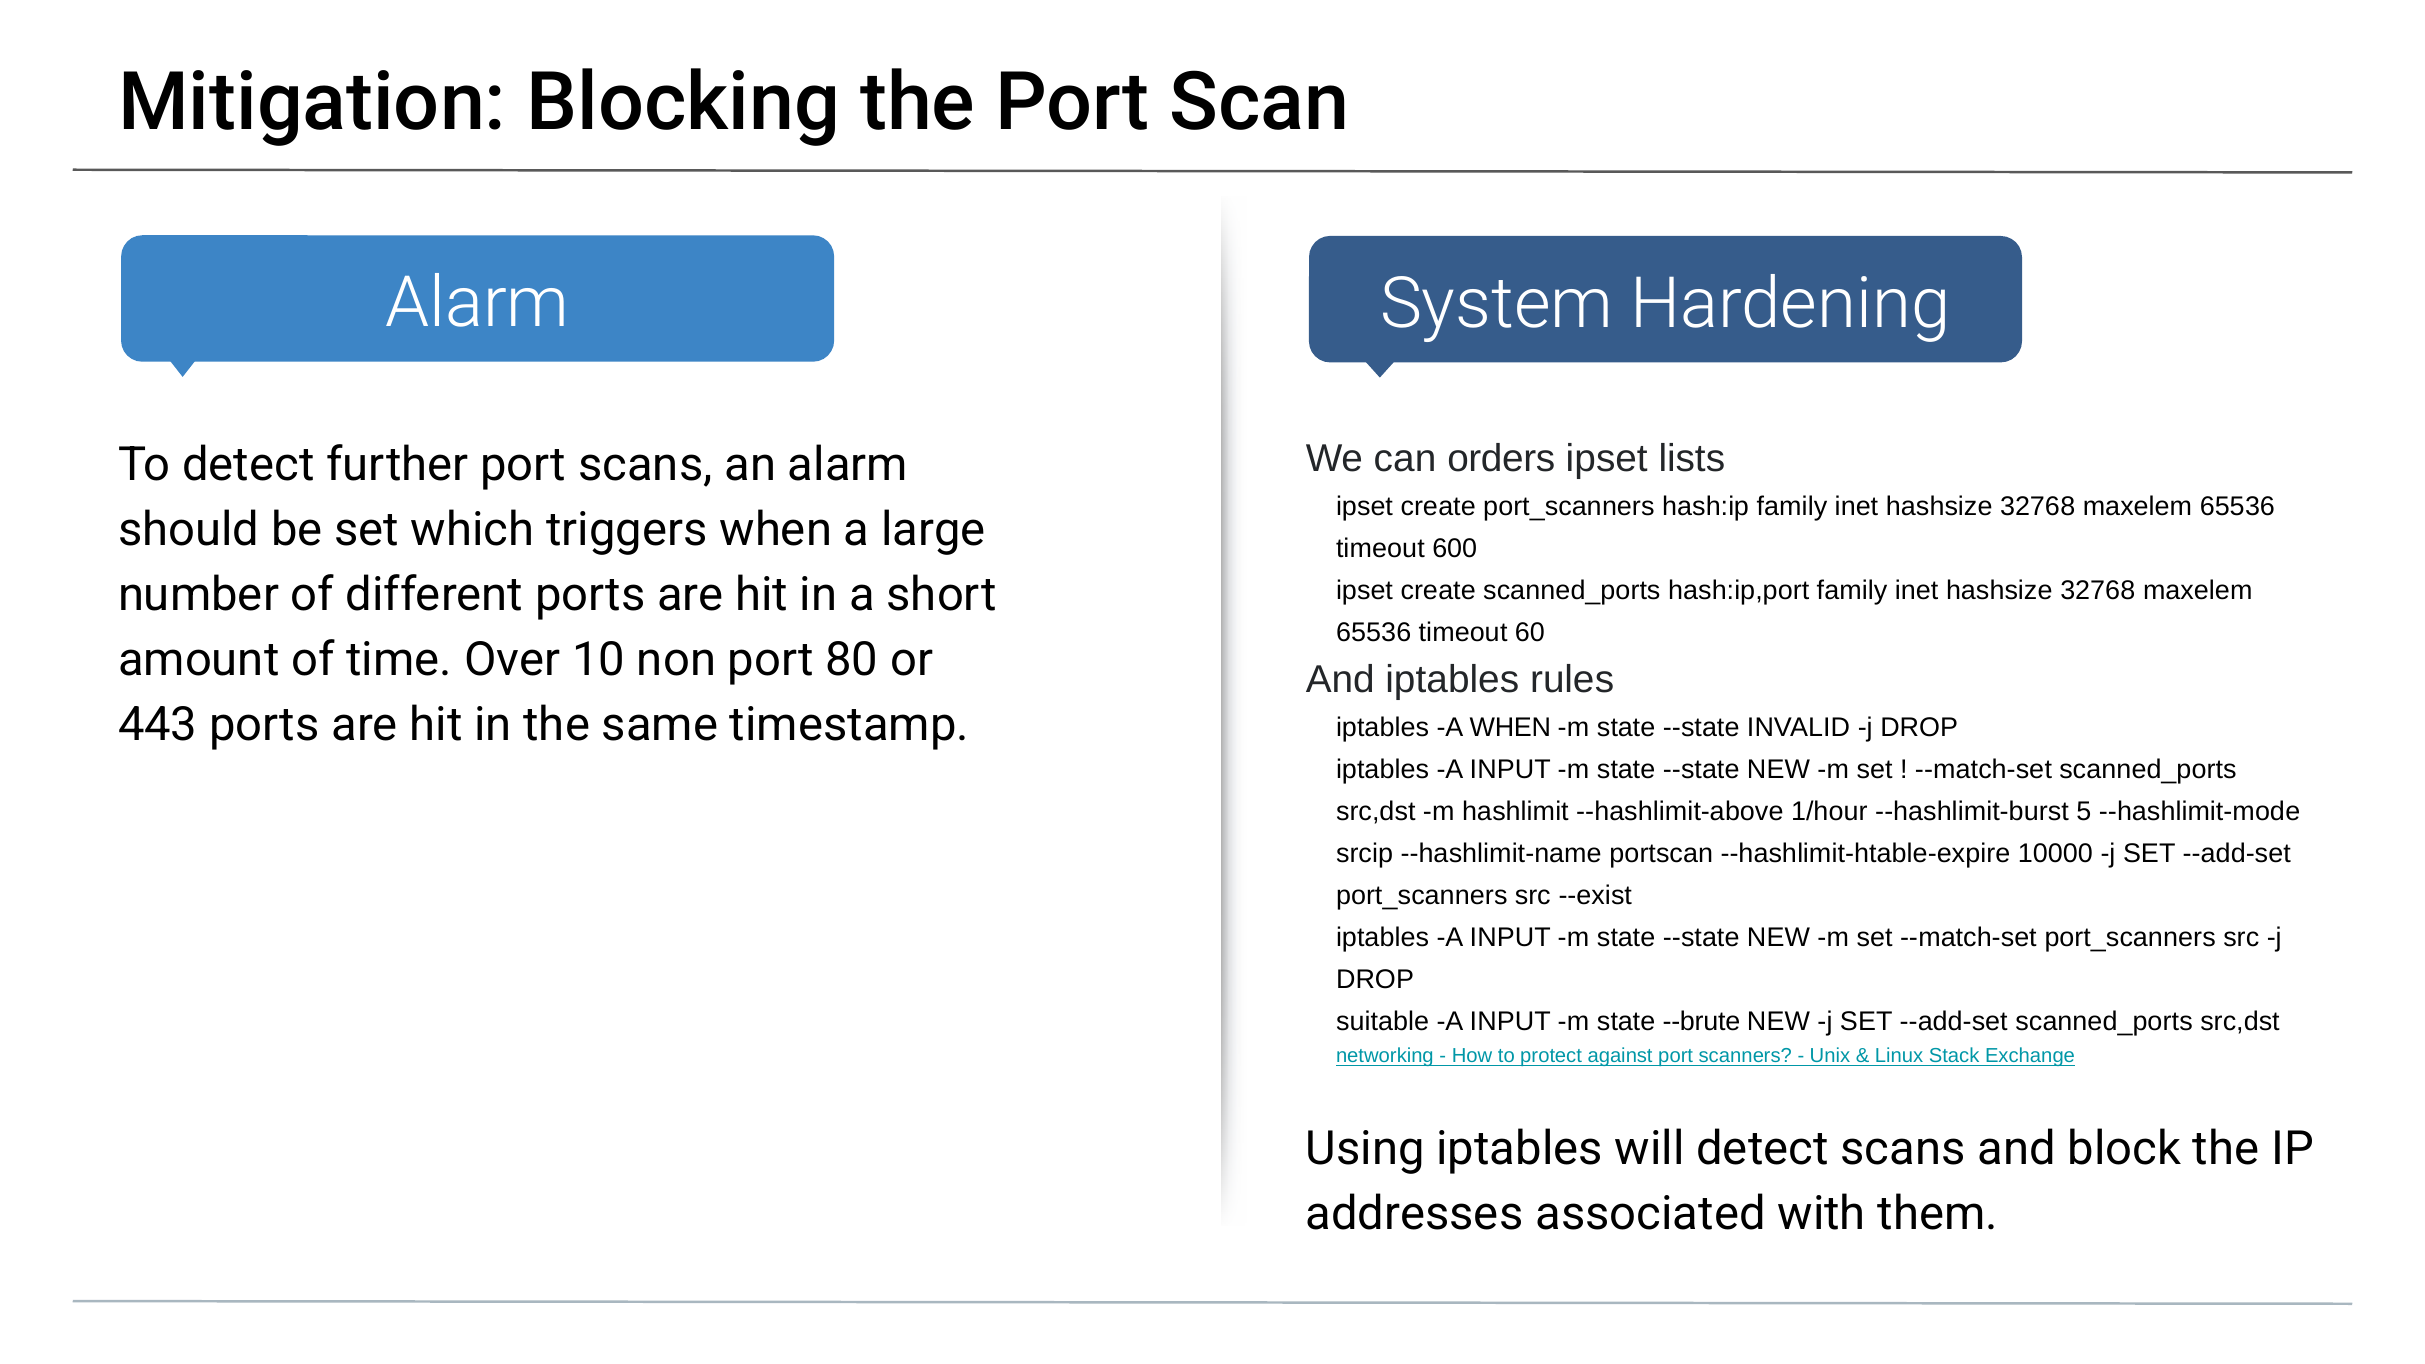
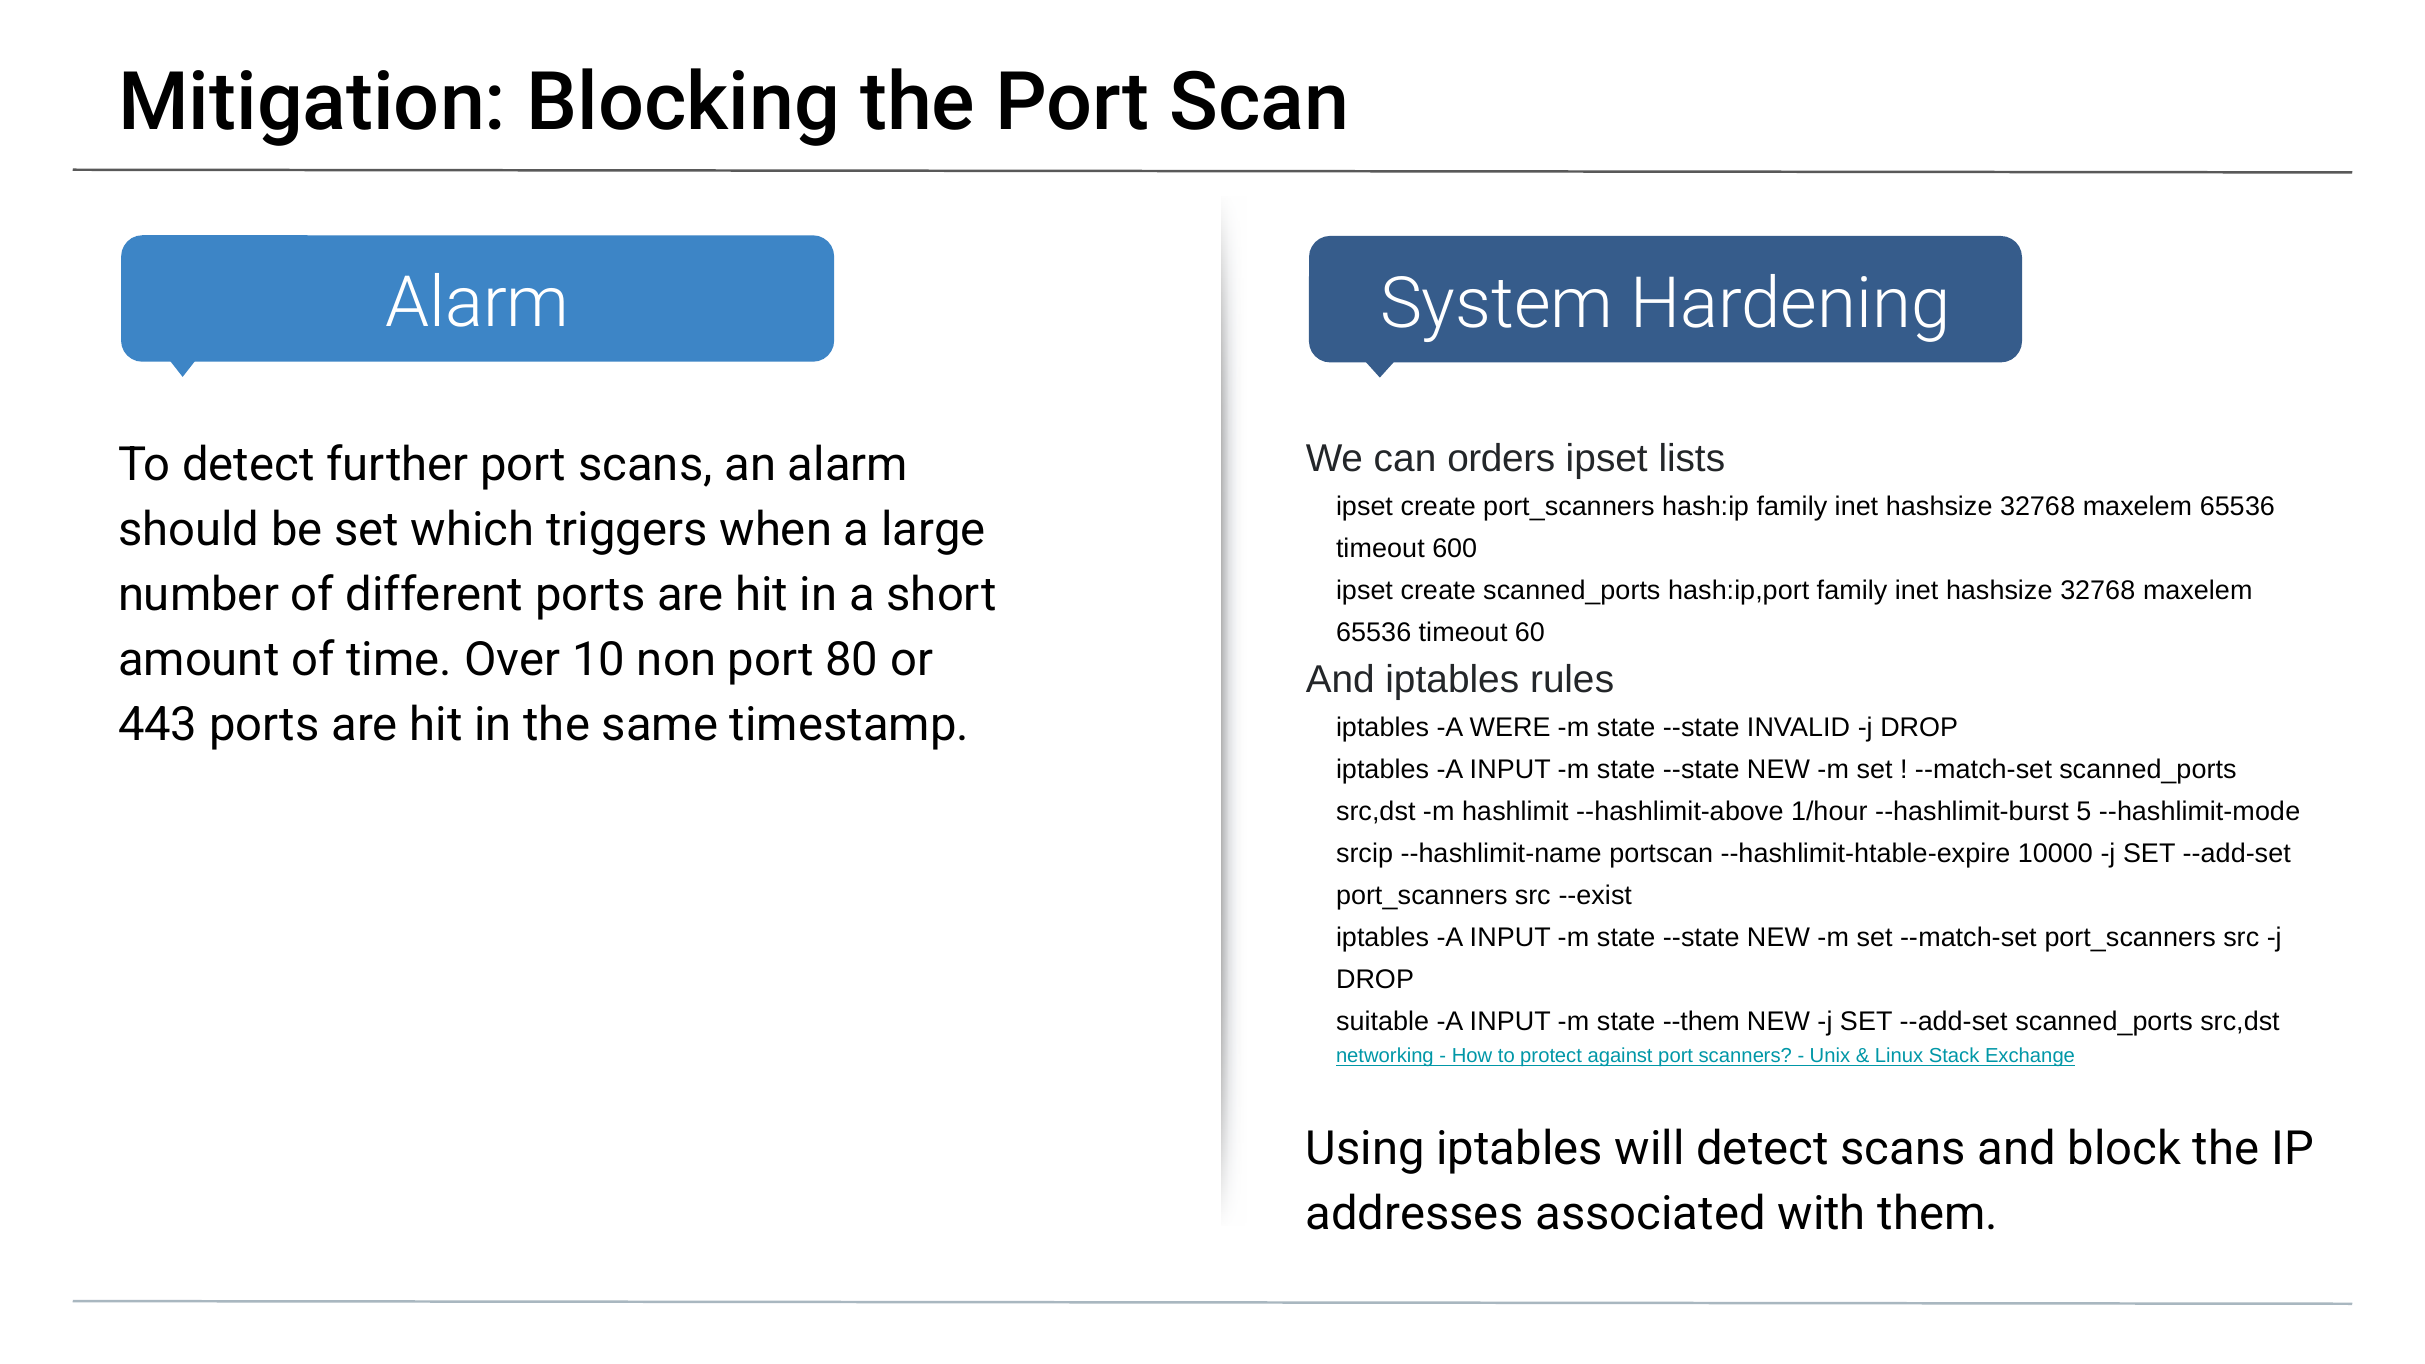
A WHEN: WHEN -> WERE (1510, 728)
--brute: --brute -> --them (1701, 1021)
